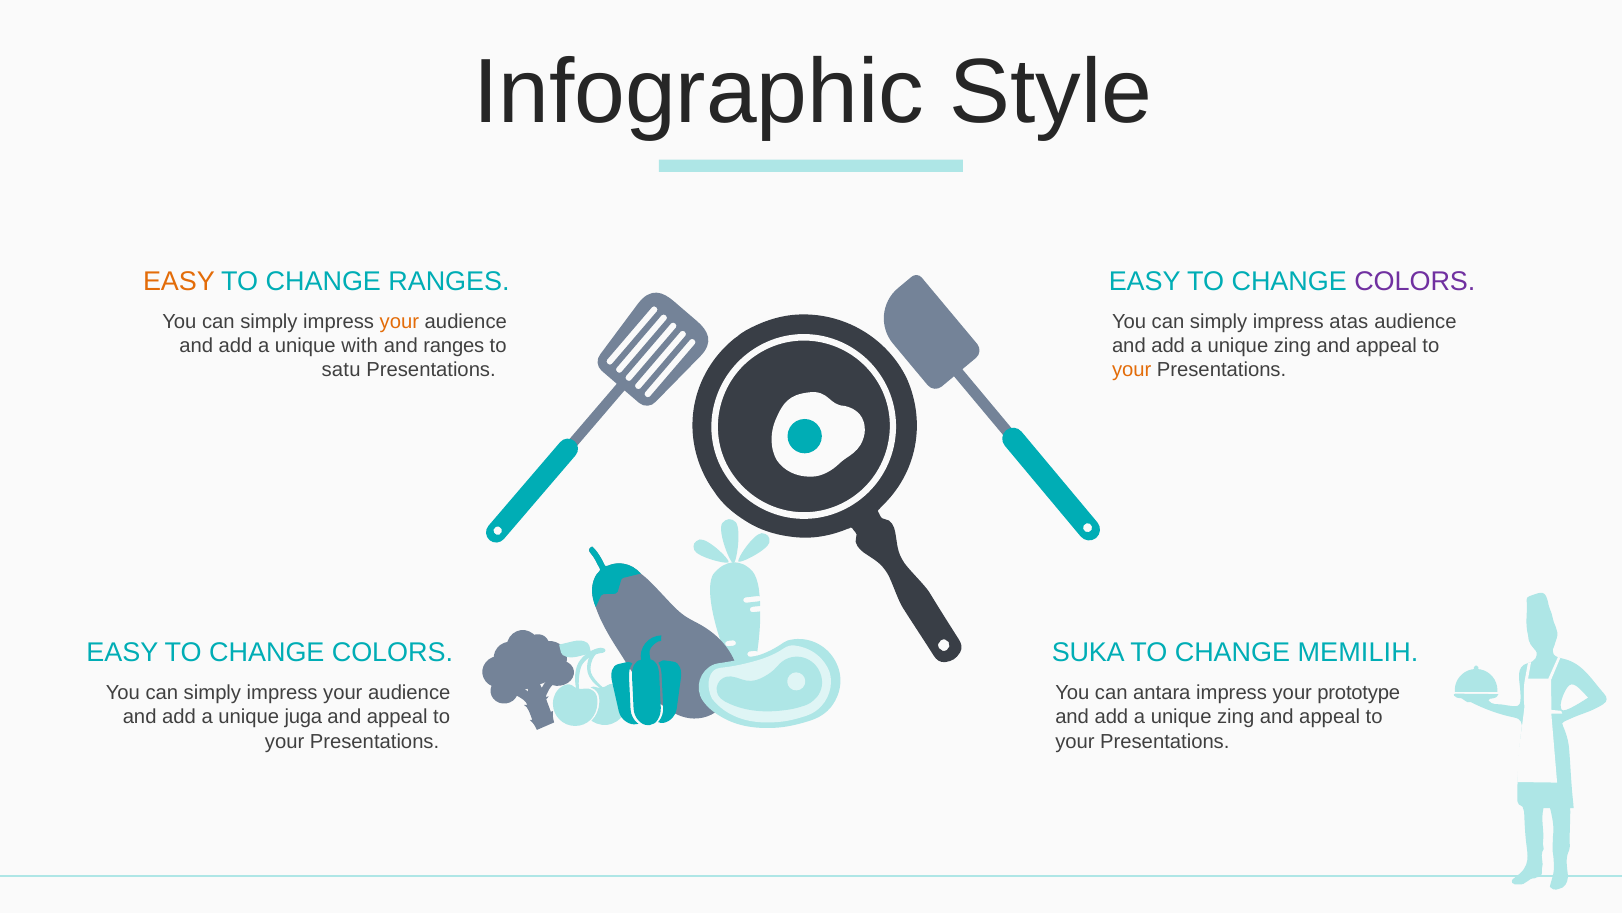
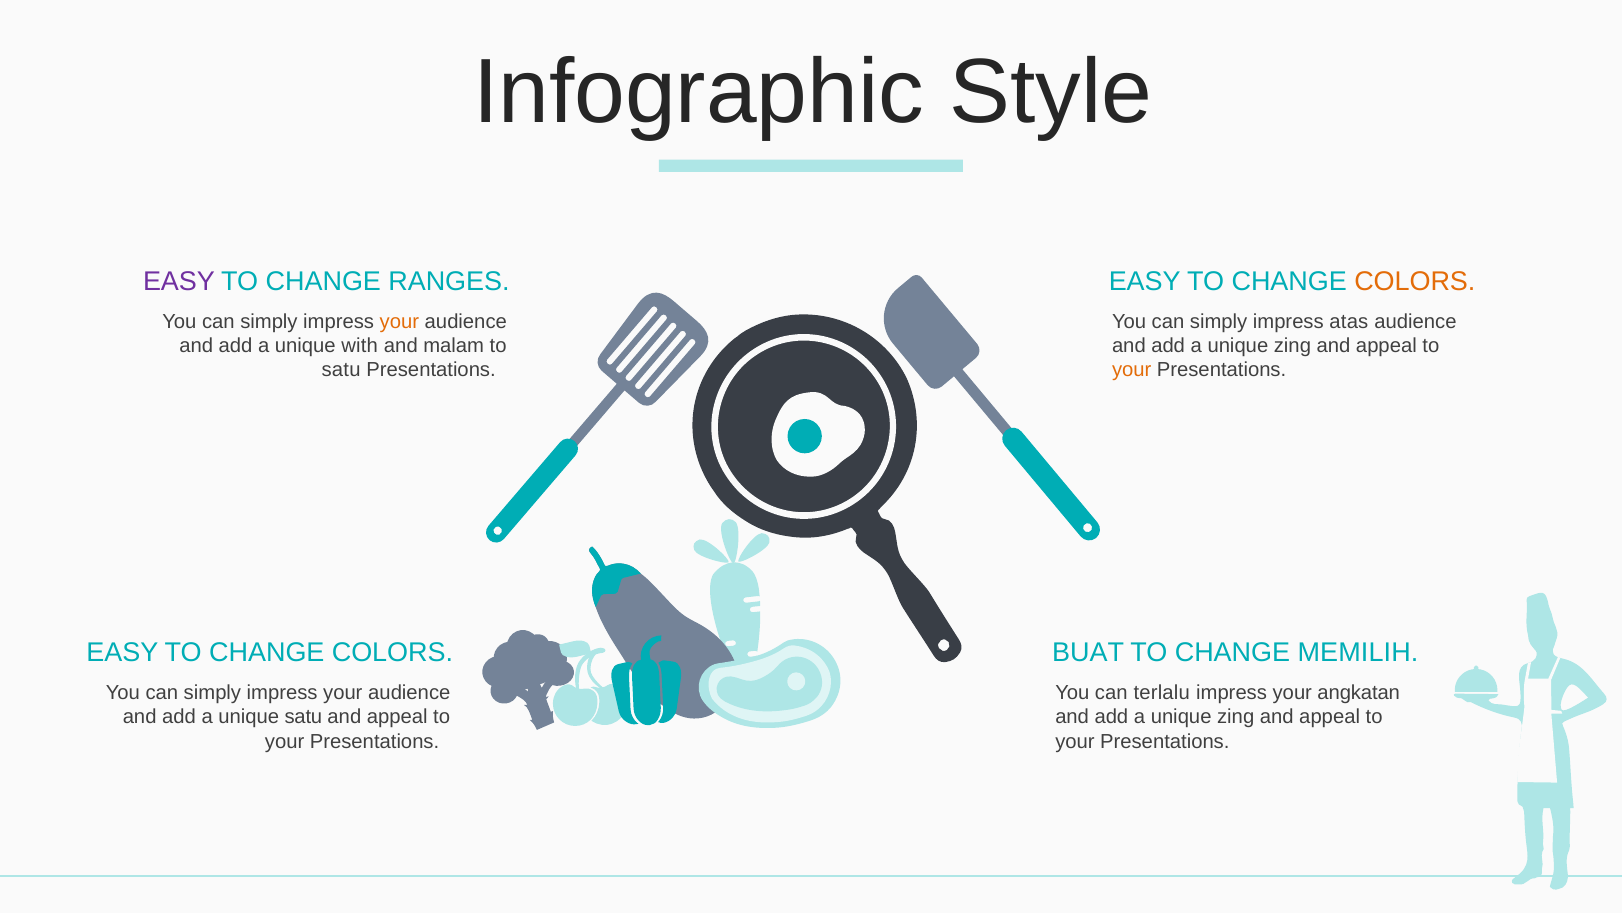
EASY colour: orange -> purple (179, 282)
COLORS colour: purple -> orange (1415, 282)
and ranges: ranges -> malam (454, 346)
SUKA: SUKA -> BUAT (1088, 653)
antara: antara -> terlalu (1162, 692)
prototype: prototype -> angkatan (1359, 692)
unique juga: juga -> satu (303, 717)
